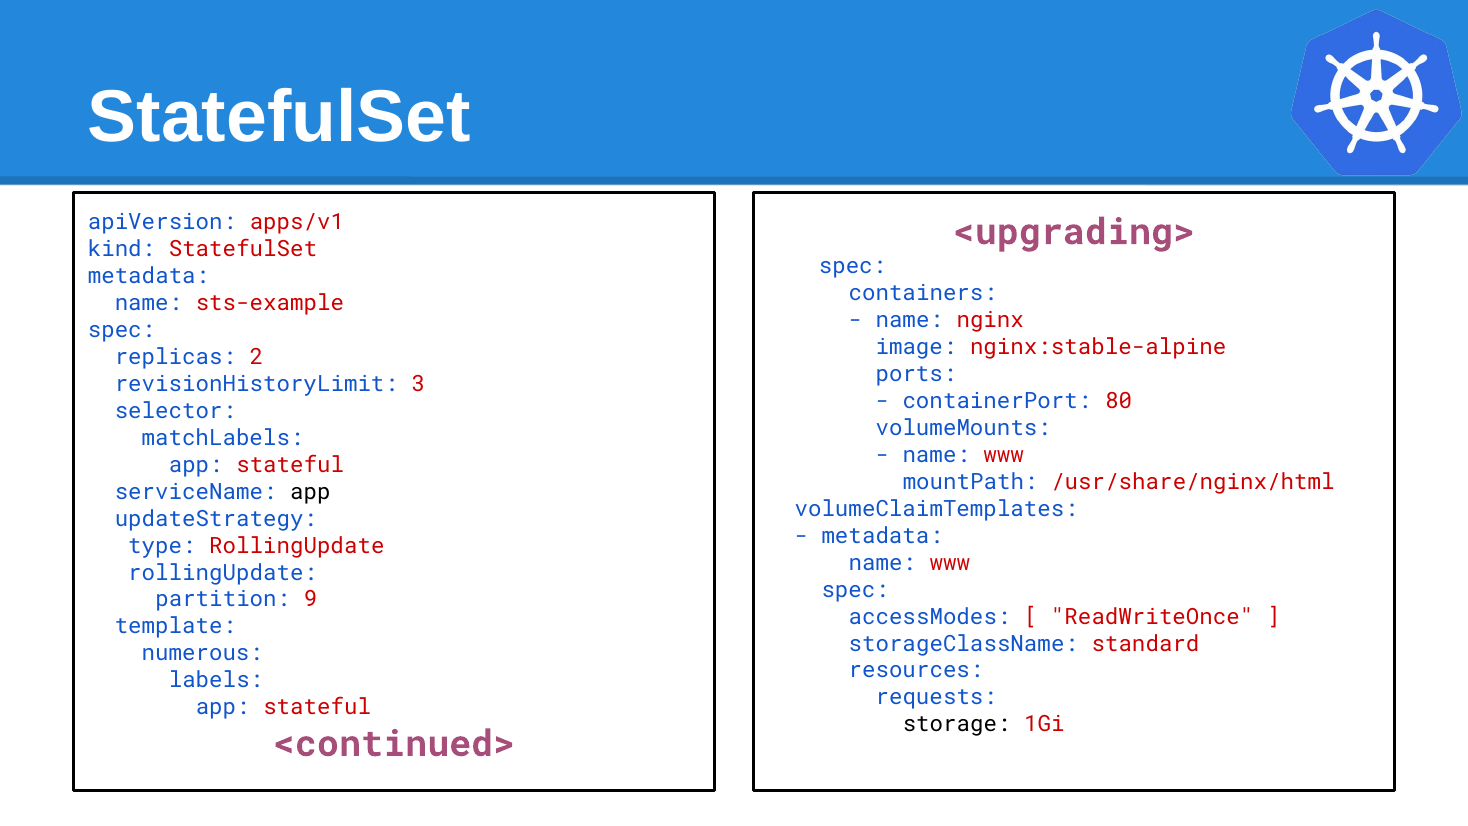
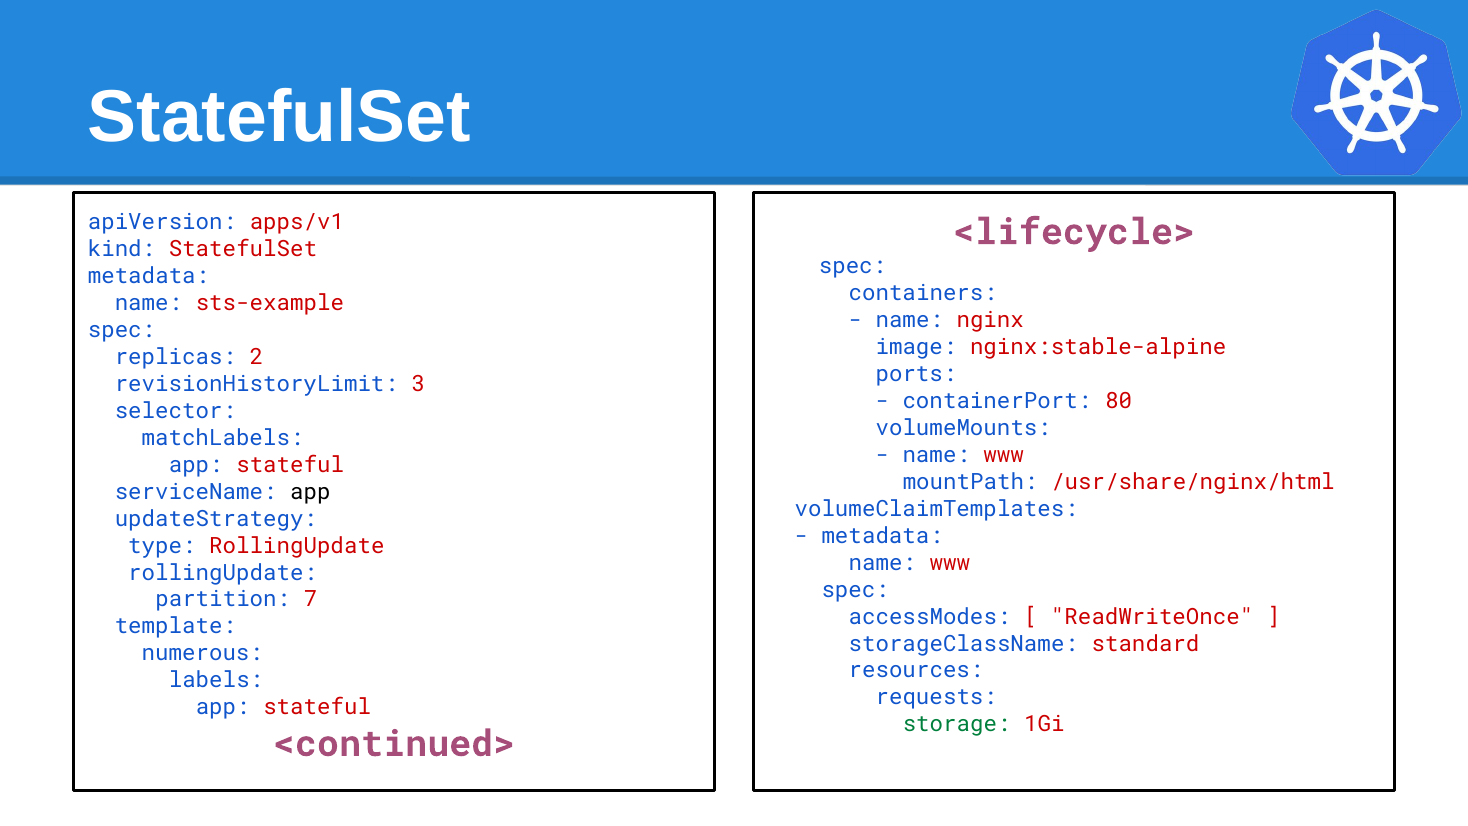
<upgrading>: <upgrading> -> <lifecycle> (1074, 232)
9: 9 -> 7 (311, 599)
storage colour: black -> green (957, 724)
